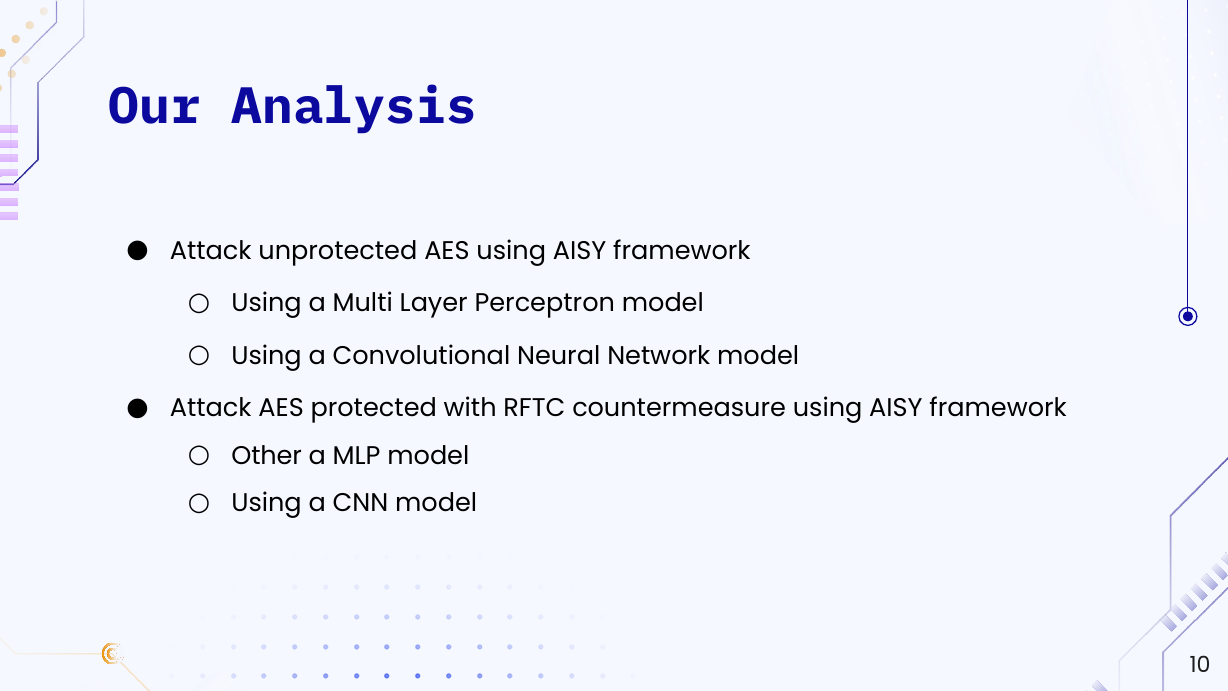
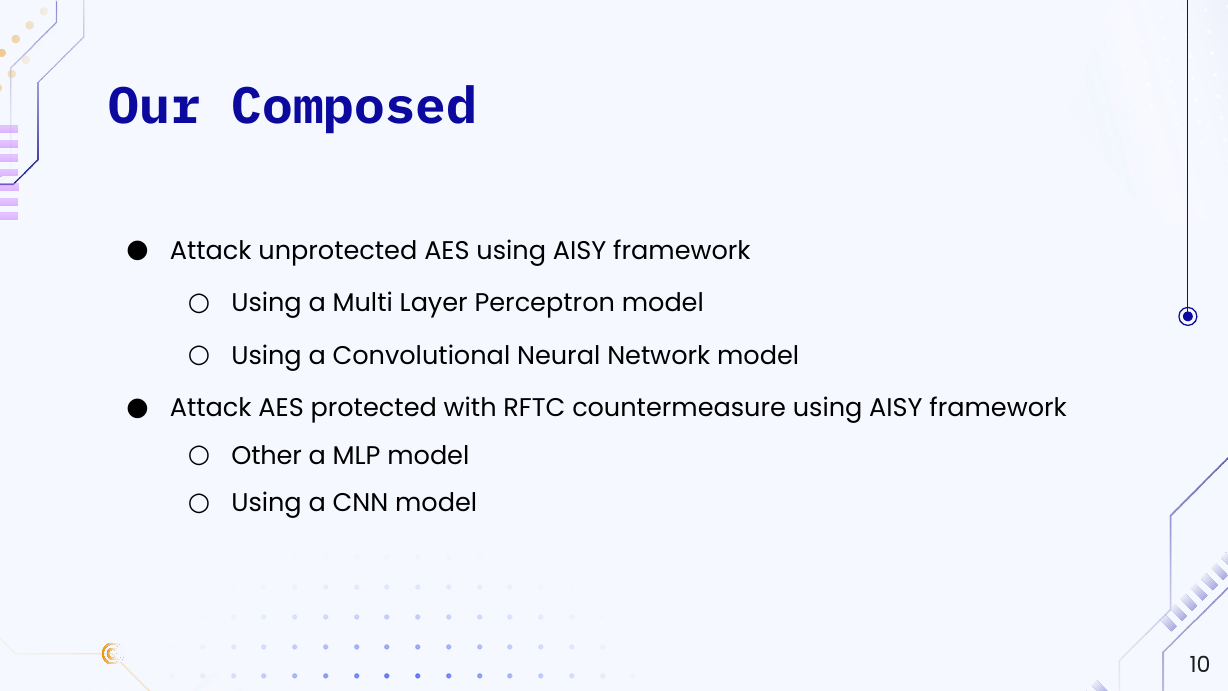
Analysis: Analysis -> Composed (354, 106)
